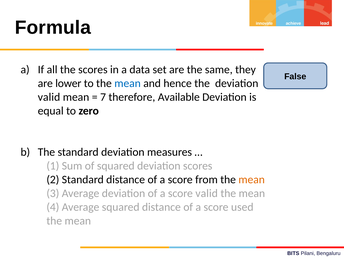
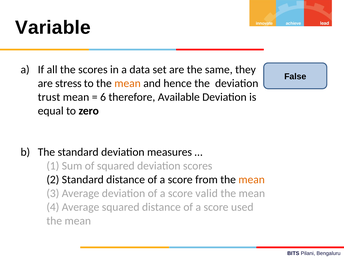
Formula: Formula -> Variable (53, 28)
lower: lower -> stress (68, 83)
mean colour: blue -> orange (128, 83)
valid: valid -> trust (49, 97)
7: 7 -> 6 (103, 97)
